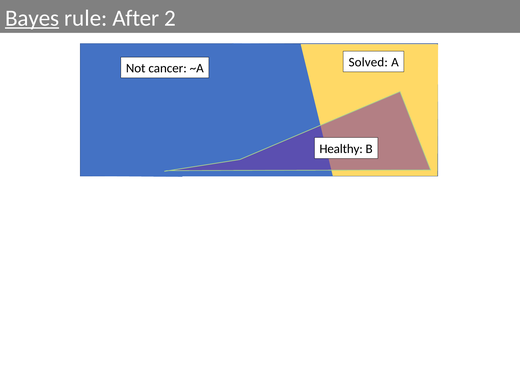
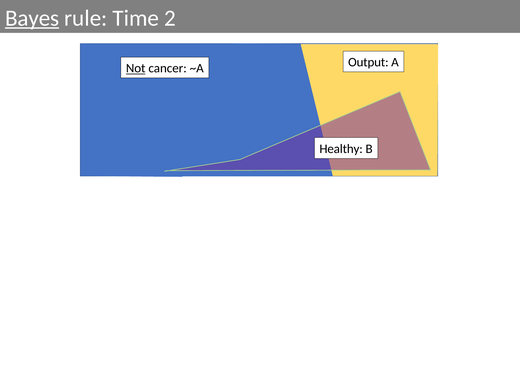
After: After -> Time (136, 18)
Not underline: none -> present (136, 68)
Solved: Solved -> Output (368, 62)
